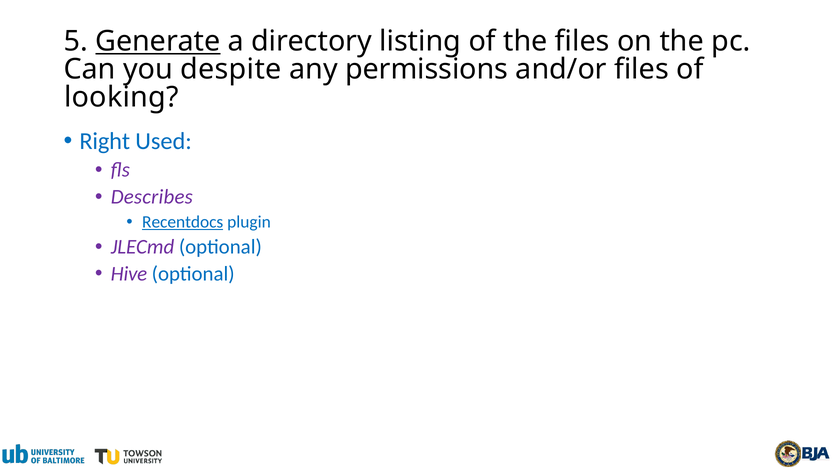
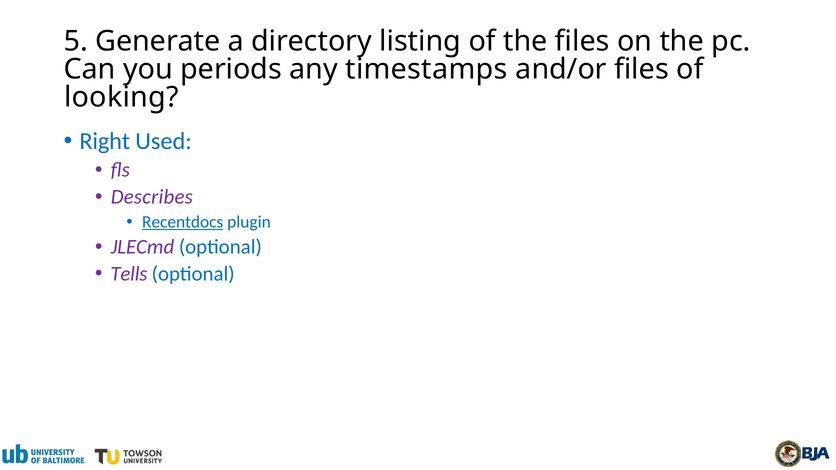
Generate underline: present -> none (158, 41)
despite: despite -> periods (231, 69)
permissions: permissions -> timestamps (426, 69)
Hive: Hive -> Tells (129, 274)
